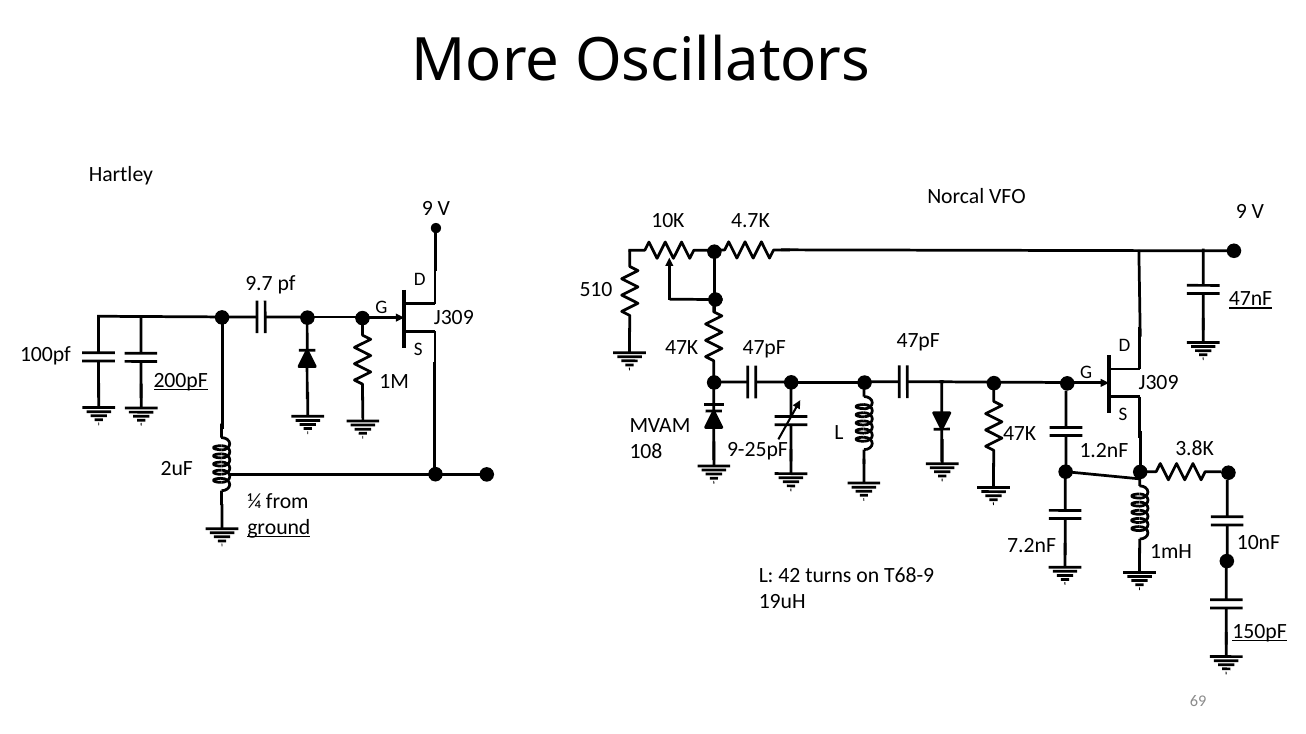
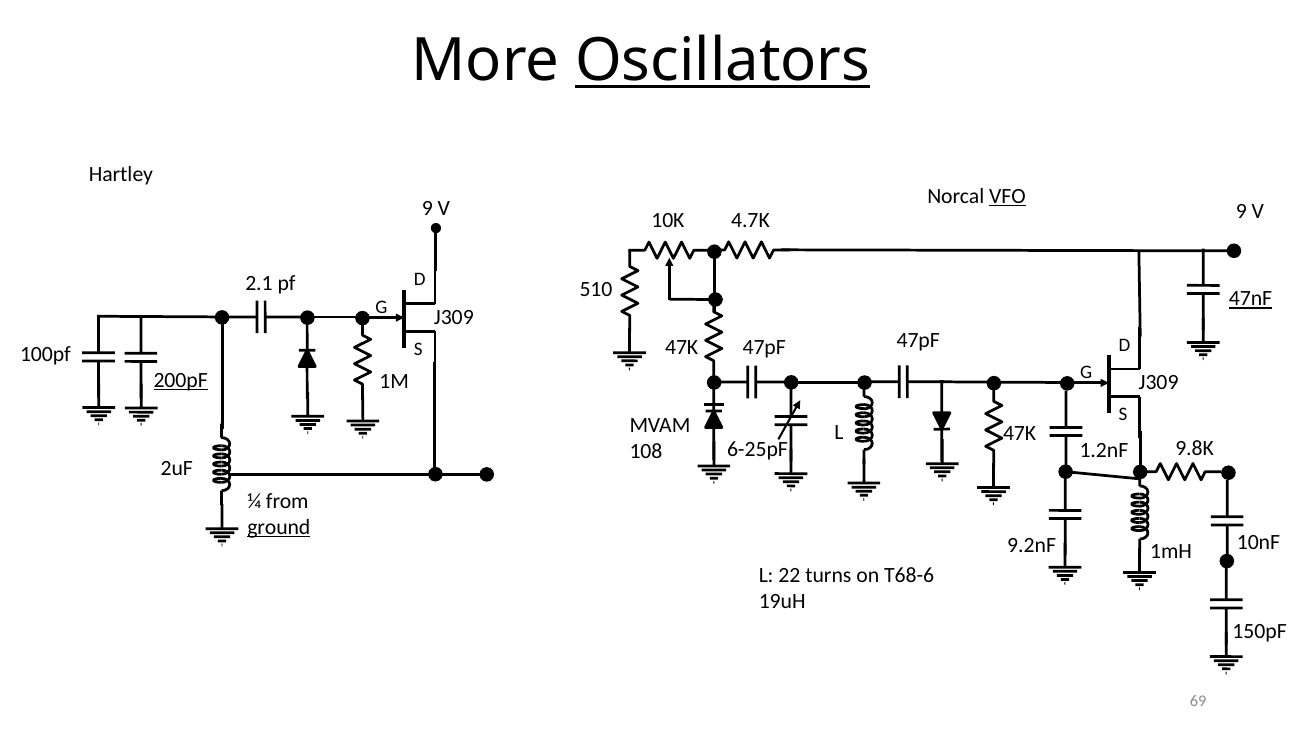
Oscillators underline: none -> present (723, 61)
VFO underline: none -> present (1007, 196)
9.7: 9.7 -> 2.1 (259, 284)
3.8K: 3.8K -> 9.8K (1195, 449)
9-25pF: 9-25pF -> 6-25pF (757, 450)
7.2nF: 7.2nF -> 9.2nF (1032, 546)
42: 42 -> 22 (789, 576)
T68-9: T68-9 -> T68-6 (909, 576)
150pF underline: present -> none (1260, 632)
